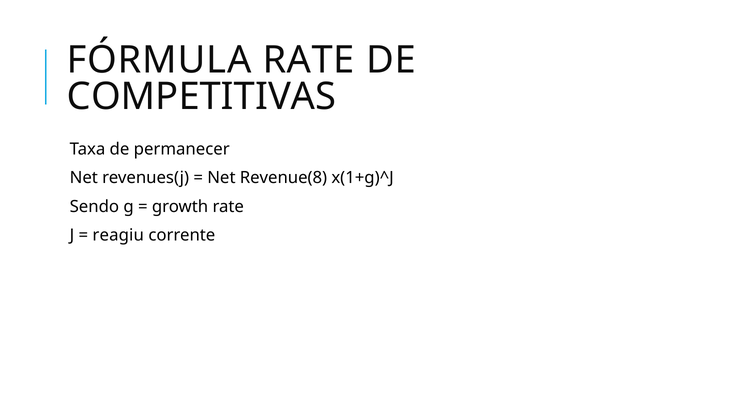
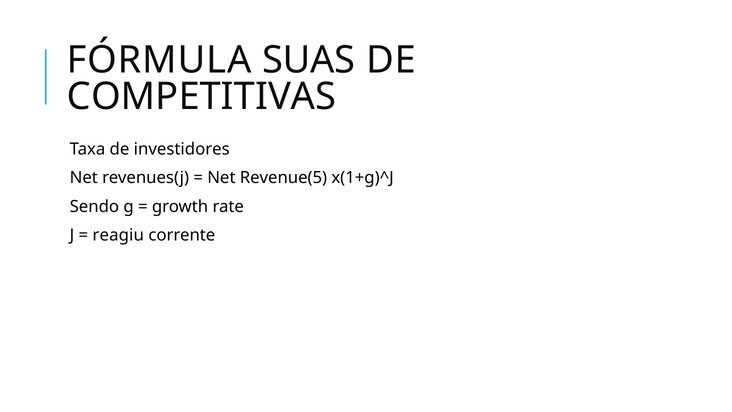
FÓRMULA RATE: RATE -> SUAS (309, 60)
permanecer: permanecer -> investidores (182, 149)
Revenue(8: Revenue(8 -> Revenue(5 (283, 178)
